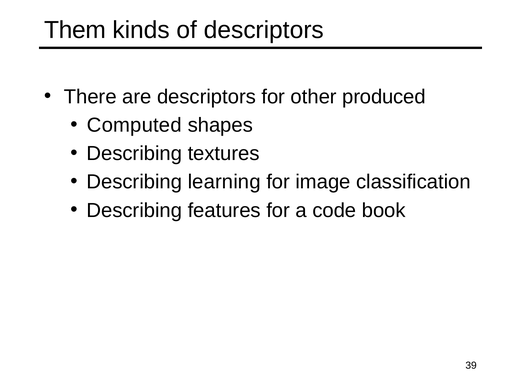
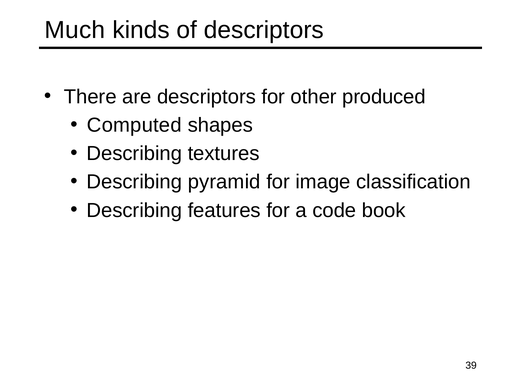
Them: Them -> Much (75, 30)
learning: learning -> pyramid (224, 182)
